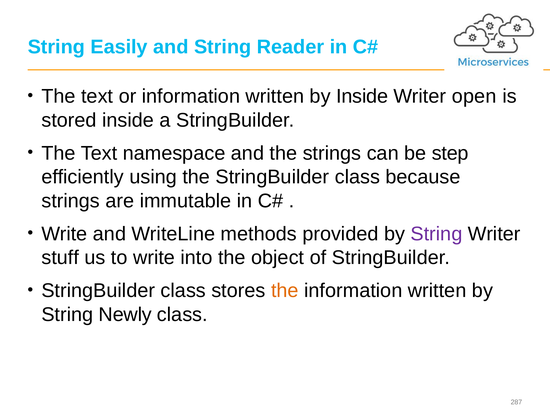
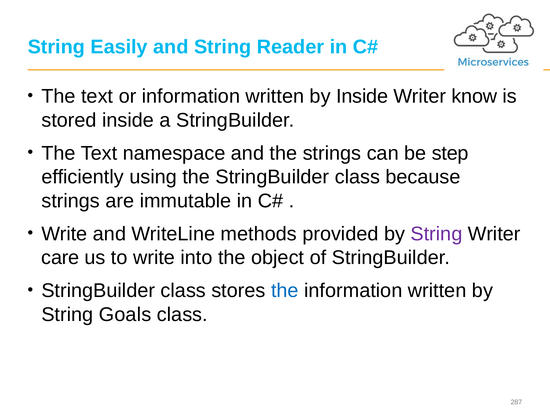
open: open -> know (474, 96)
stuff: stuff -> care (60, 258)
the colour: orange -> blue (285, 291)
Newly: Newly -> Goals (125, 315)
